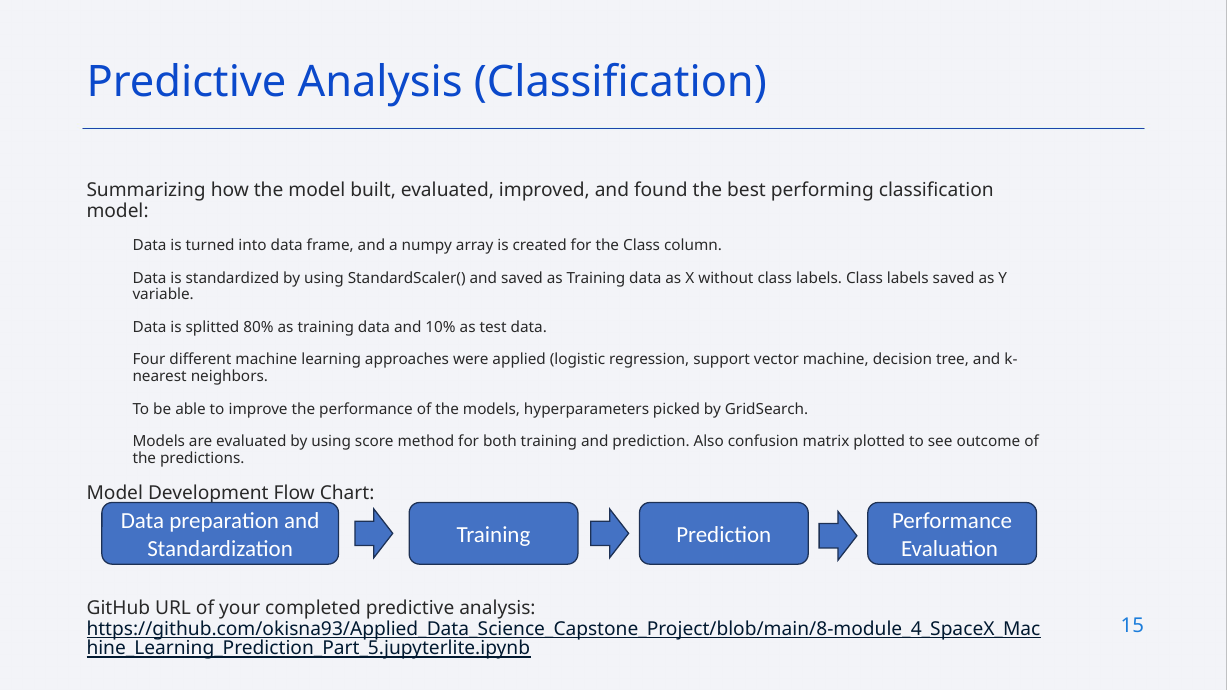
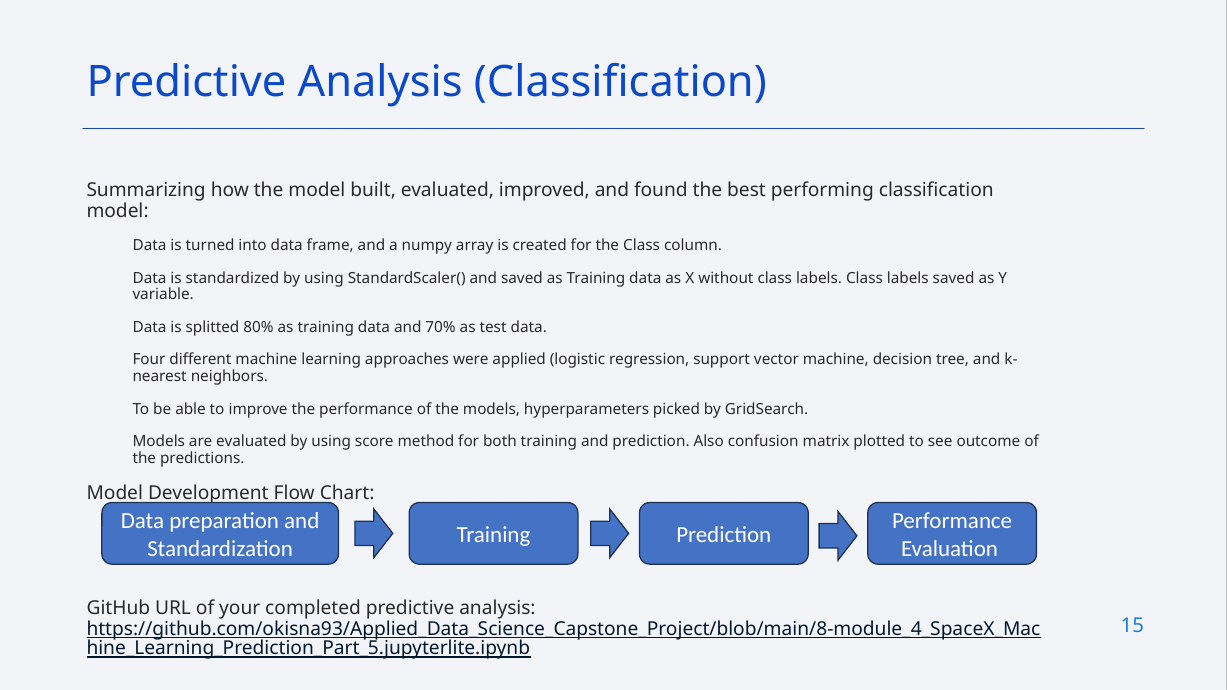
10%: 10% -> 70% (441, 327)
